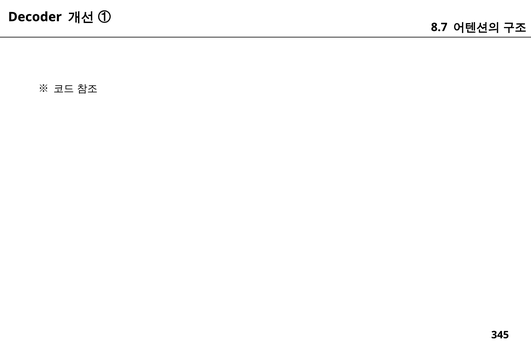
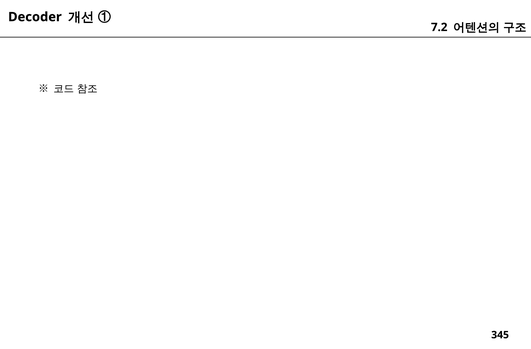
8.7: 8.7 -> 7.2 (439, 27)
